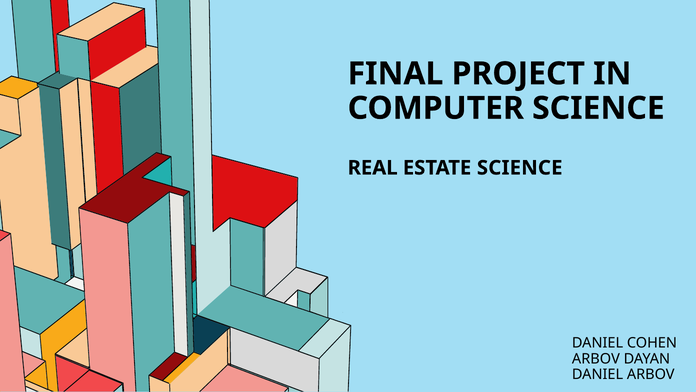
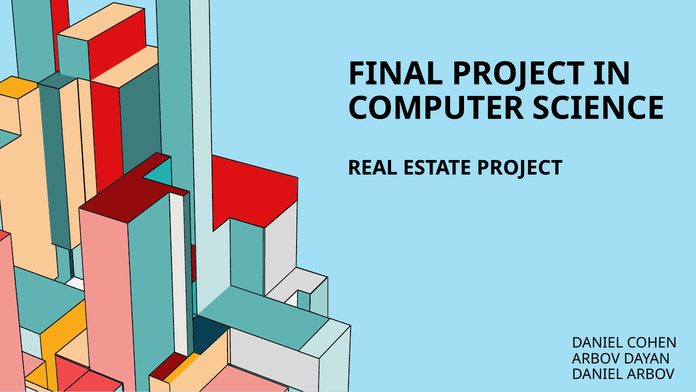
ESTATE SCIENCE: SCIENCE -> PROJECT (520, 168)
